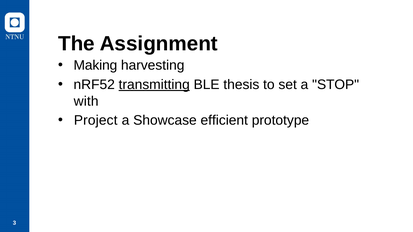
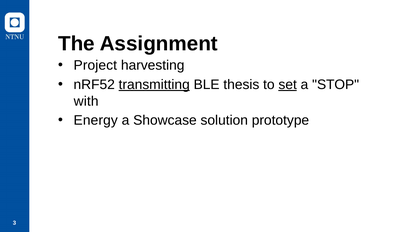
Making: Making -> Project (95, 66)
set underline: none -> present (288, 85)
Project: Project -> Energy (96, 121)
efficient: efficient -> solution (224, 121)
